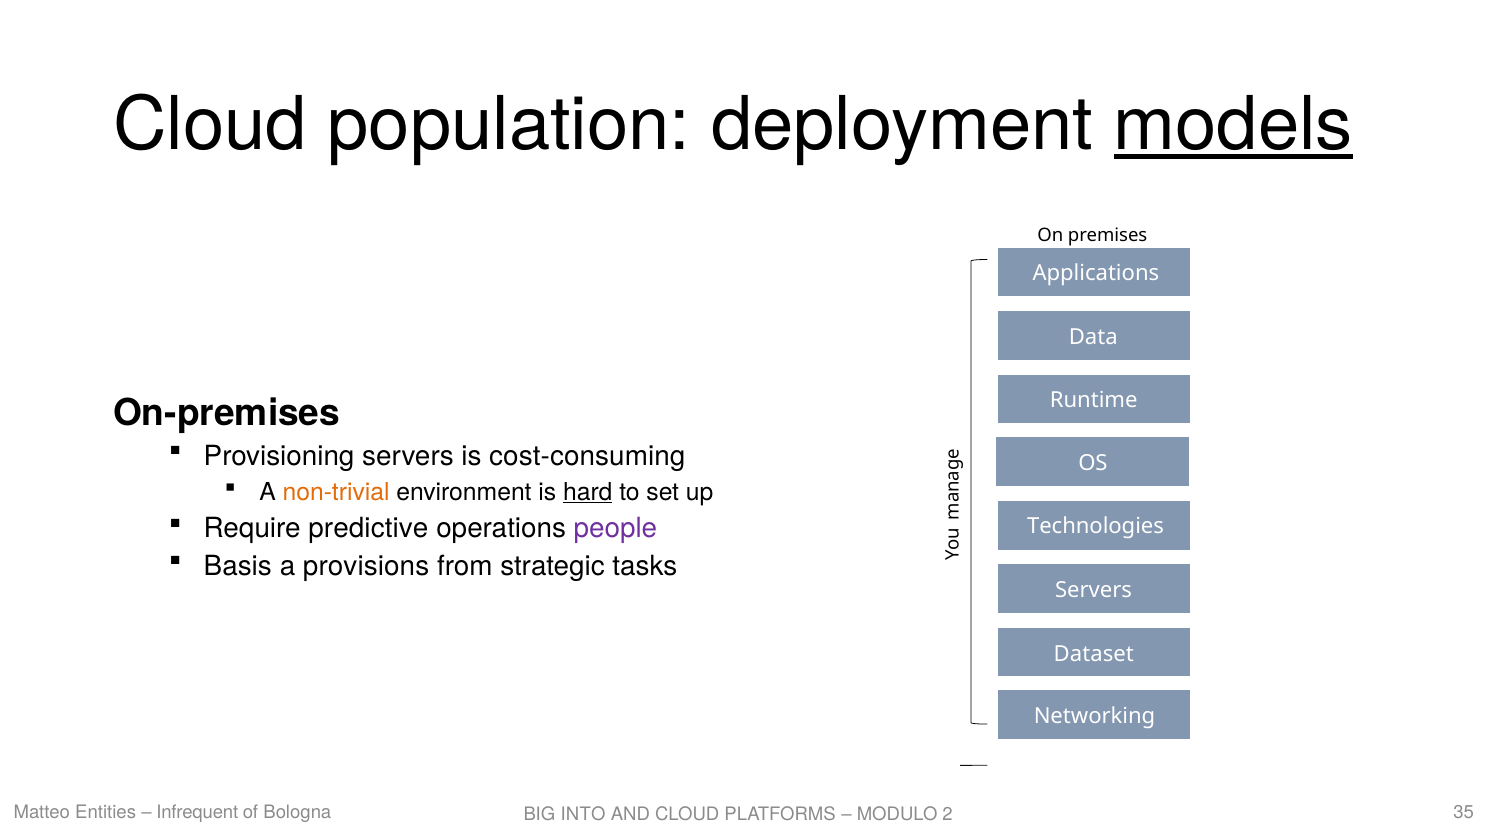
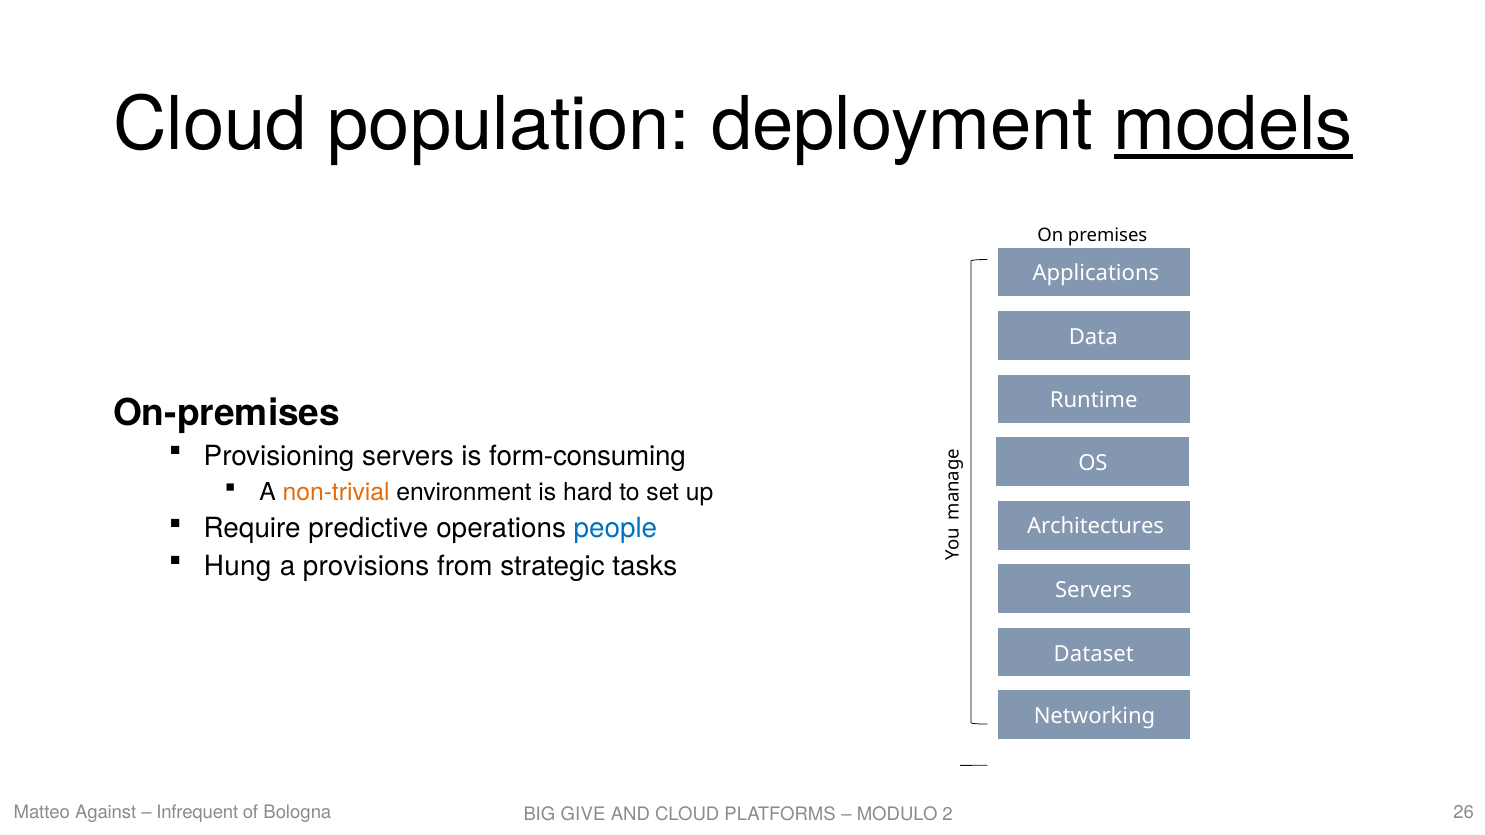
cost-consuming: cost-consuming -> form-consuming (587, 456)
hard underline: present -> none (588, 492)
people colour: purple -> blue (615, 528)
Technologies: Technologies -> Architectures (1096, 526)
Basis: Basis -> Hung (238, 566)
Entities: Entities -> Against (106, 812)
35: 35 -> 26 (1464, 812)
INTO: INTO -> GIVE (583, 814)
